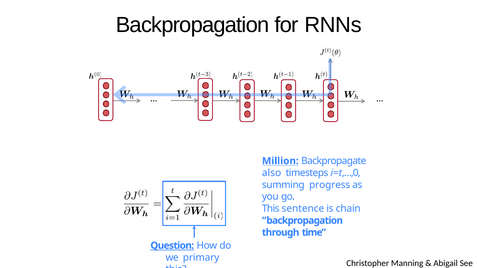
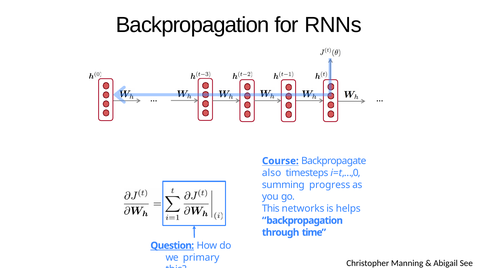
Million: Million -> Course (280, 161)
sentence: sentence -> networks (303, 209)
chain: chain -> helps (348, 209)
